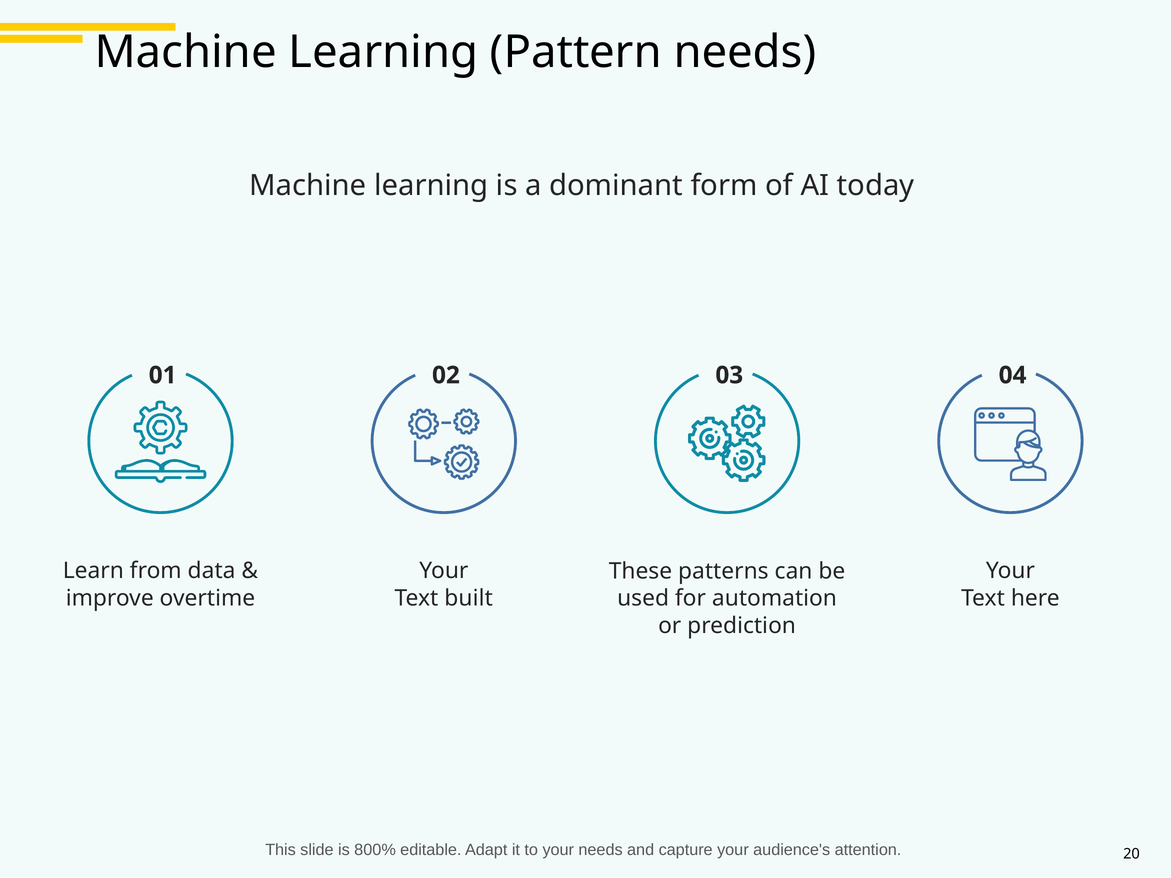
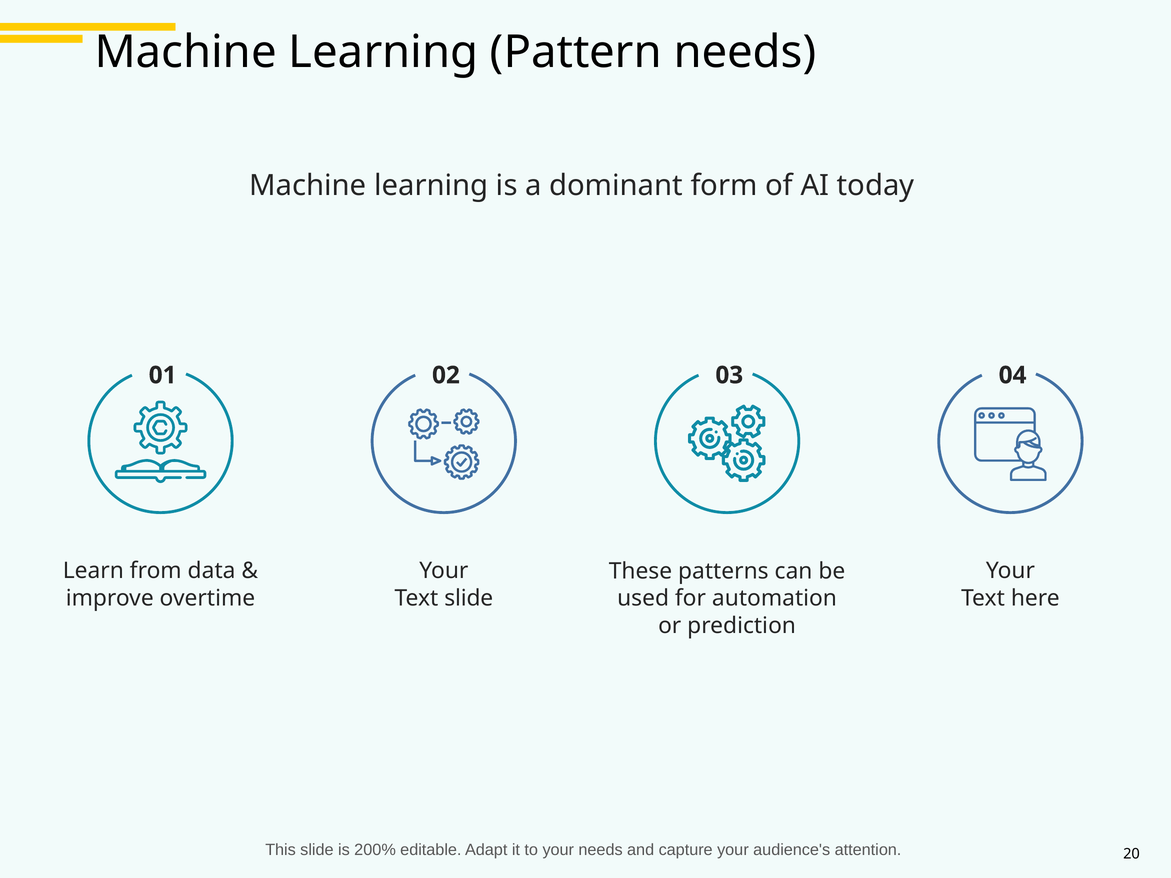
Text built: built -> slide (469, 598)
800%: 800% -> 200% (375, 850)
